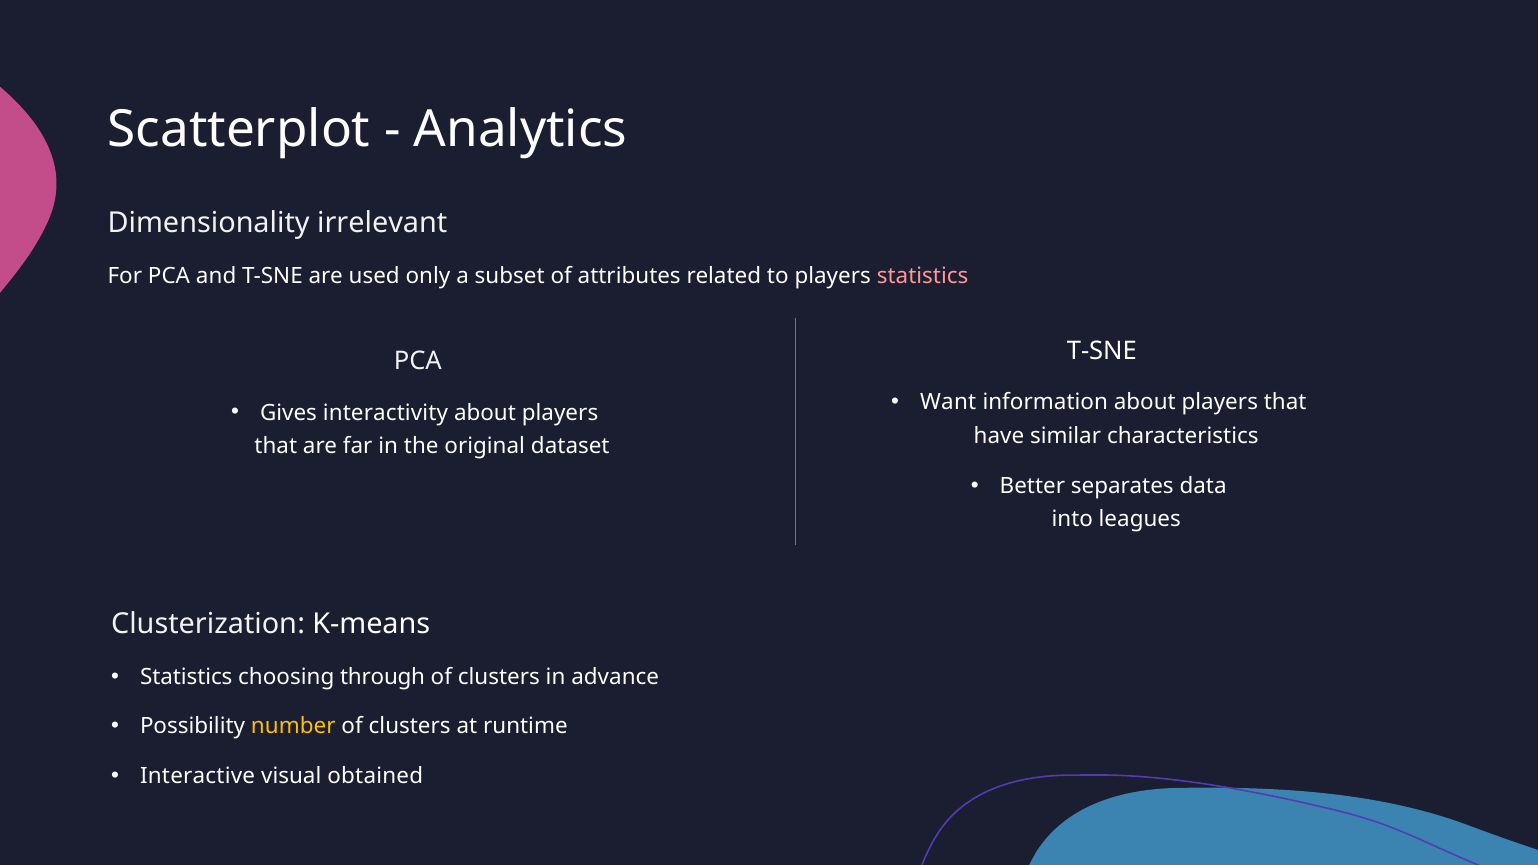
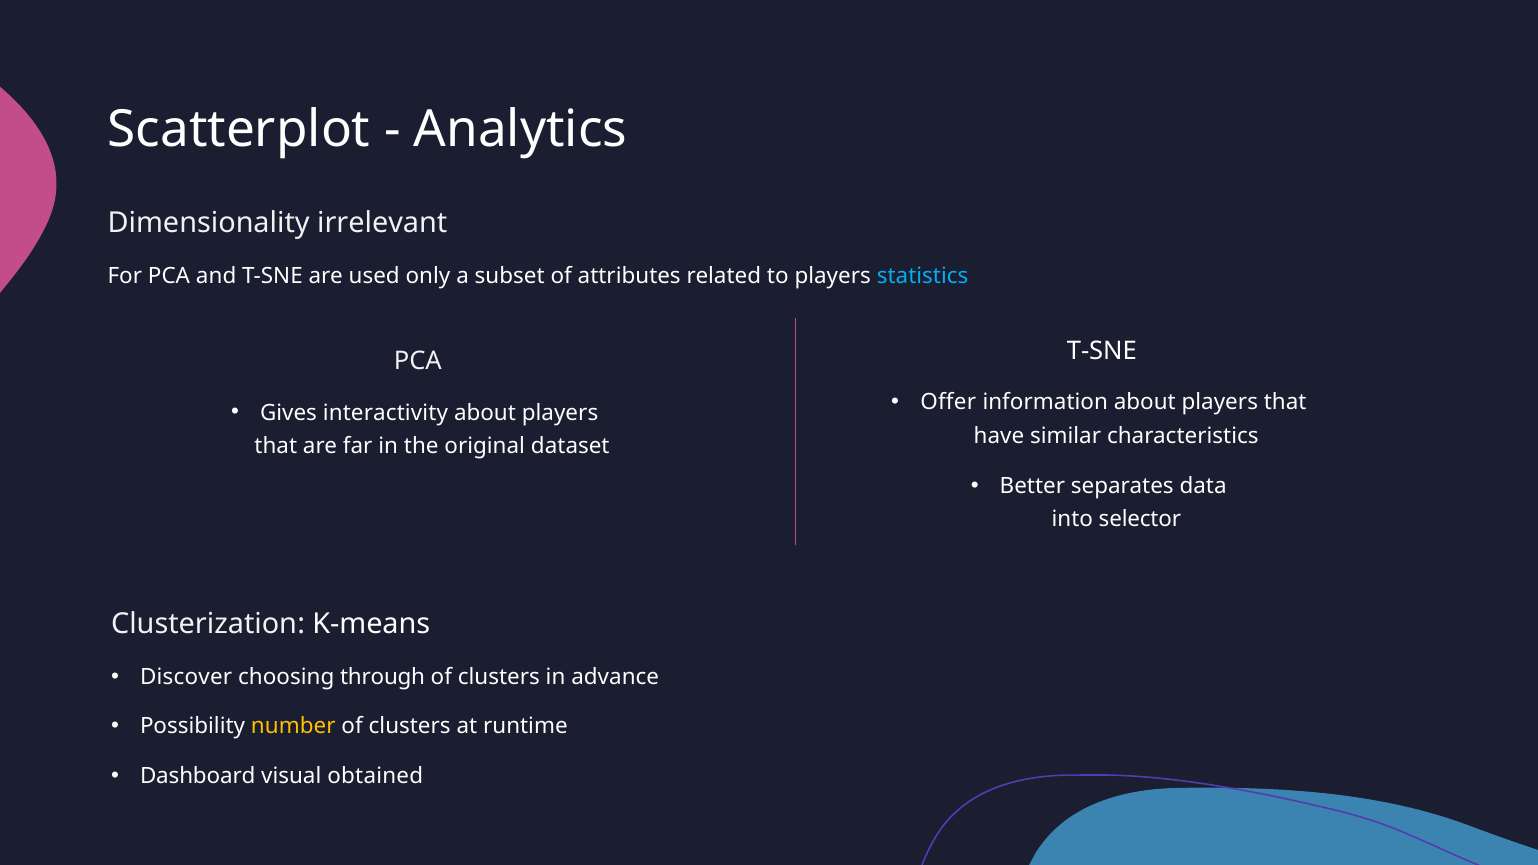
statistics colour: pink -> light blue (923, 276)
Want: Want -> Offer (948, 402)
leagues: leagues -> selector (1140, 520)
Statistics: Statistics -> Discover (186, 677)
Interactive: Interactive -> Dashboard (198, 776)
